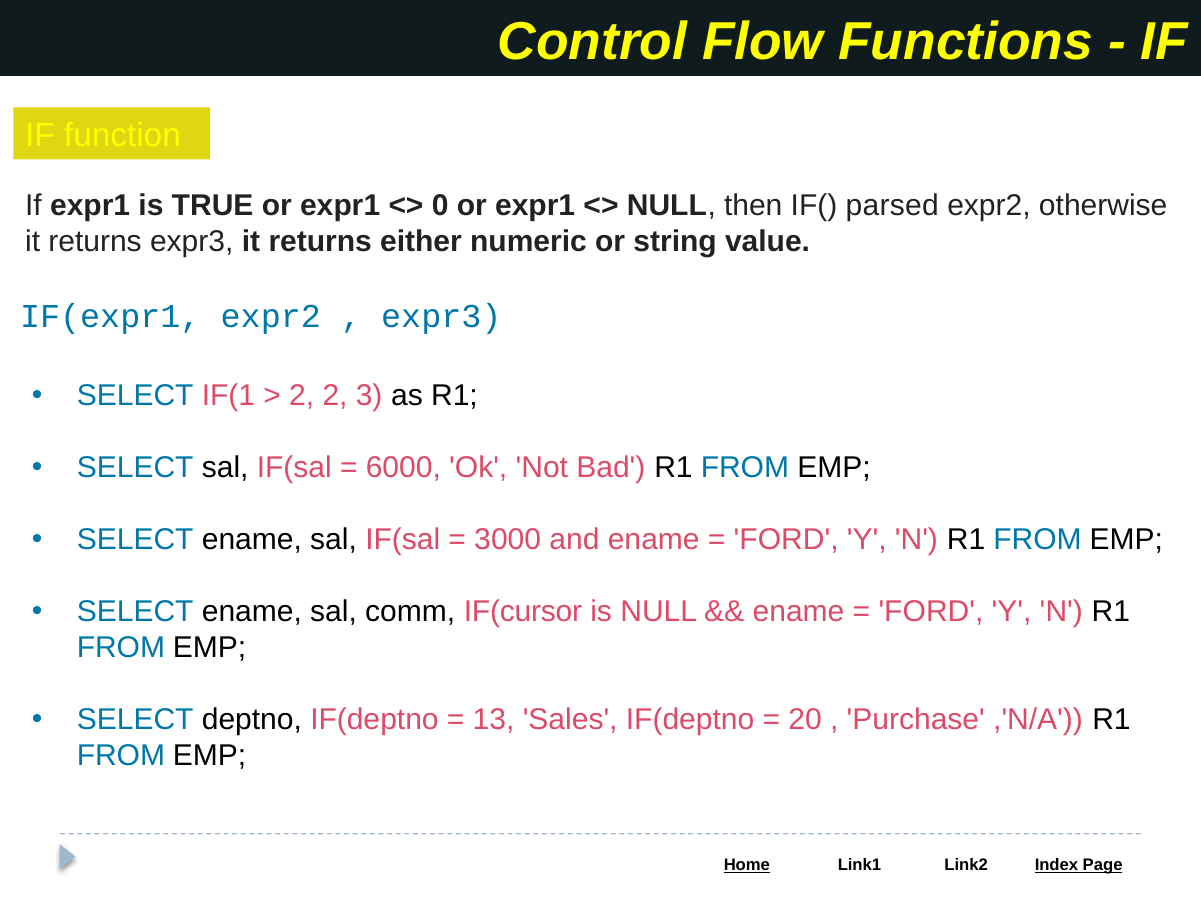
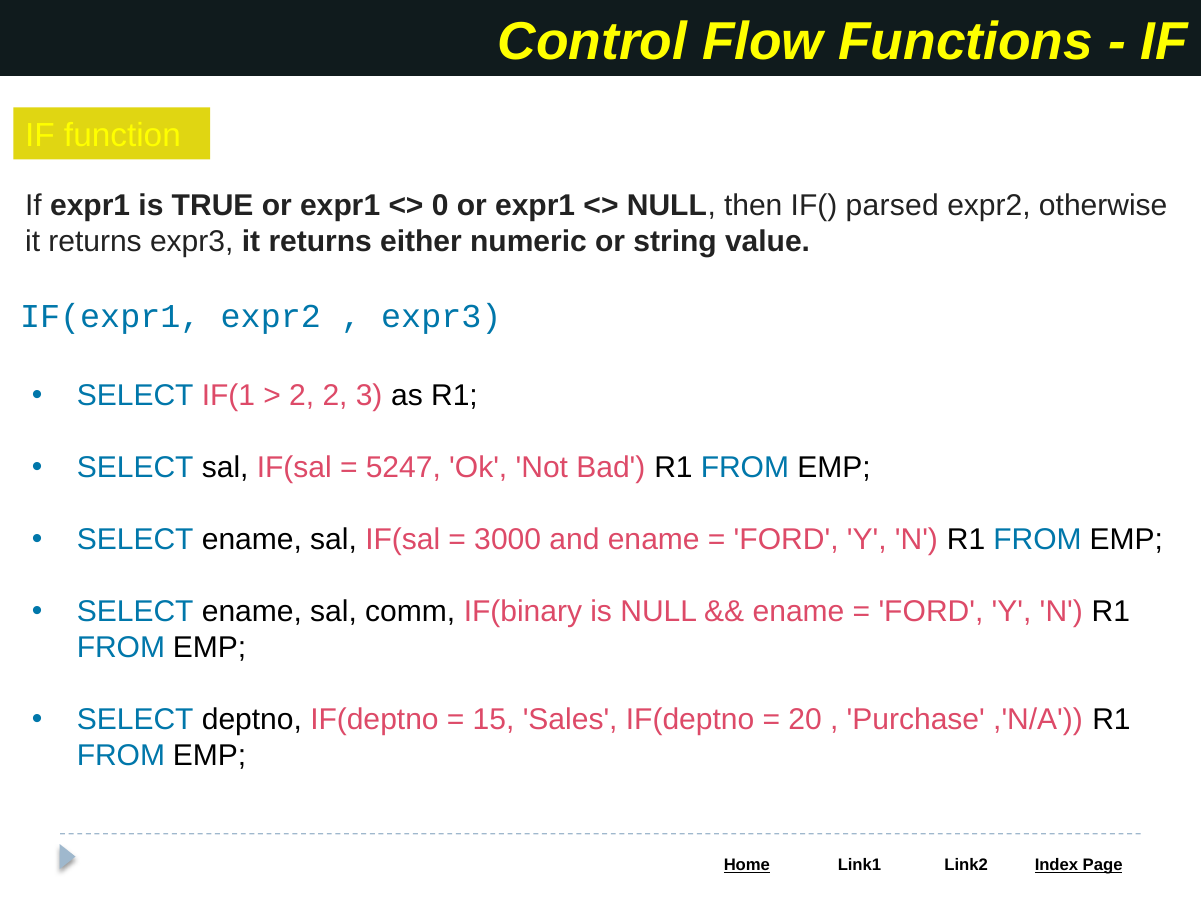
6000: 6000 -> 5247 (403, 468)
IF(cursor: IF(cursor -> IF(binary (523, 612)
13: 13 -> 15 (493, 721)
